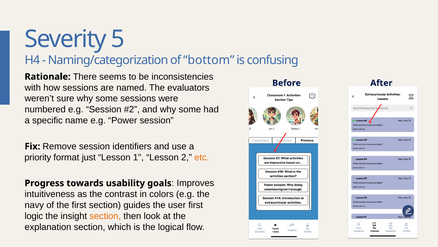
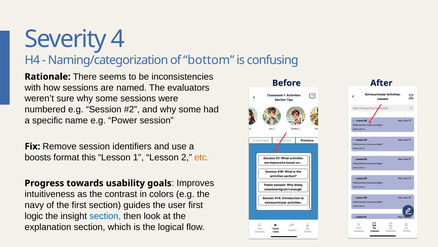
5: 5 -> 4 (118, 39)
priority: priority -> boosts (38, 157)
just: just -> this (89, 157)
section colour: orange -> blue (105, 216)
